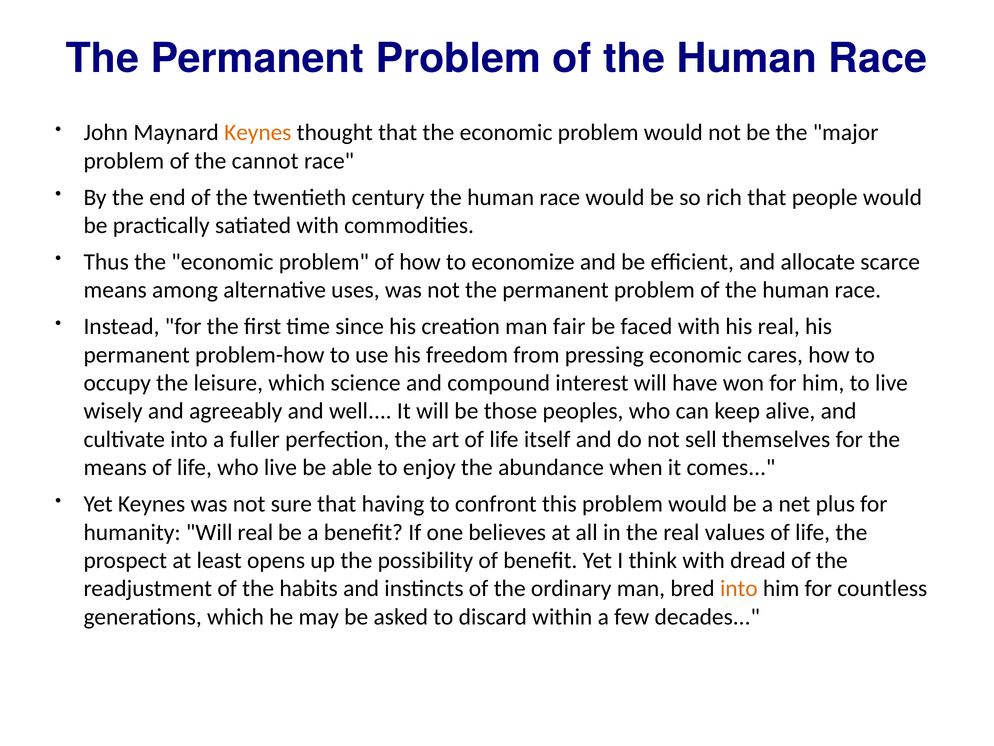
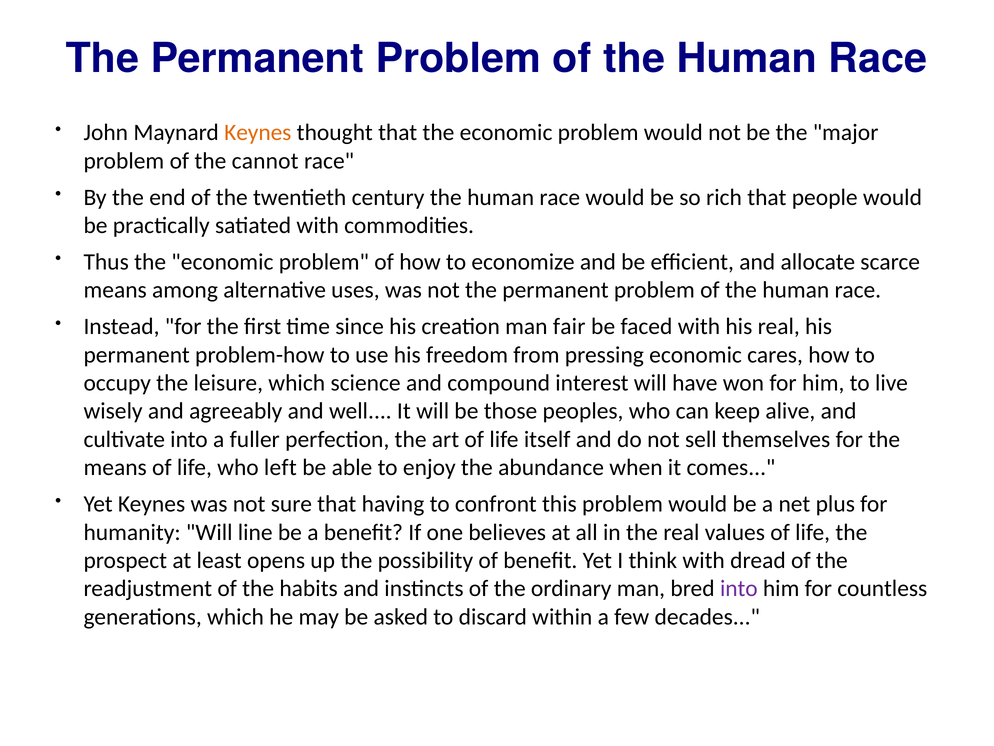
who live: live -> left (280, 467)
Will real: real -> line (255, 532)
into colour: orange -> purple (739, 588)
